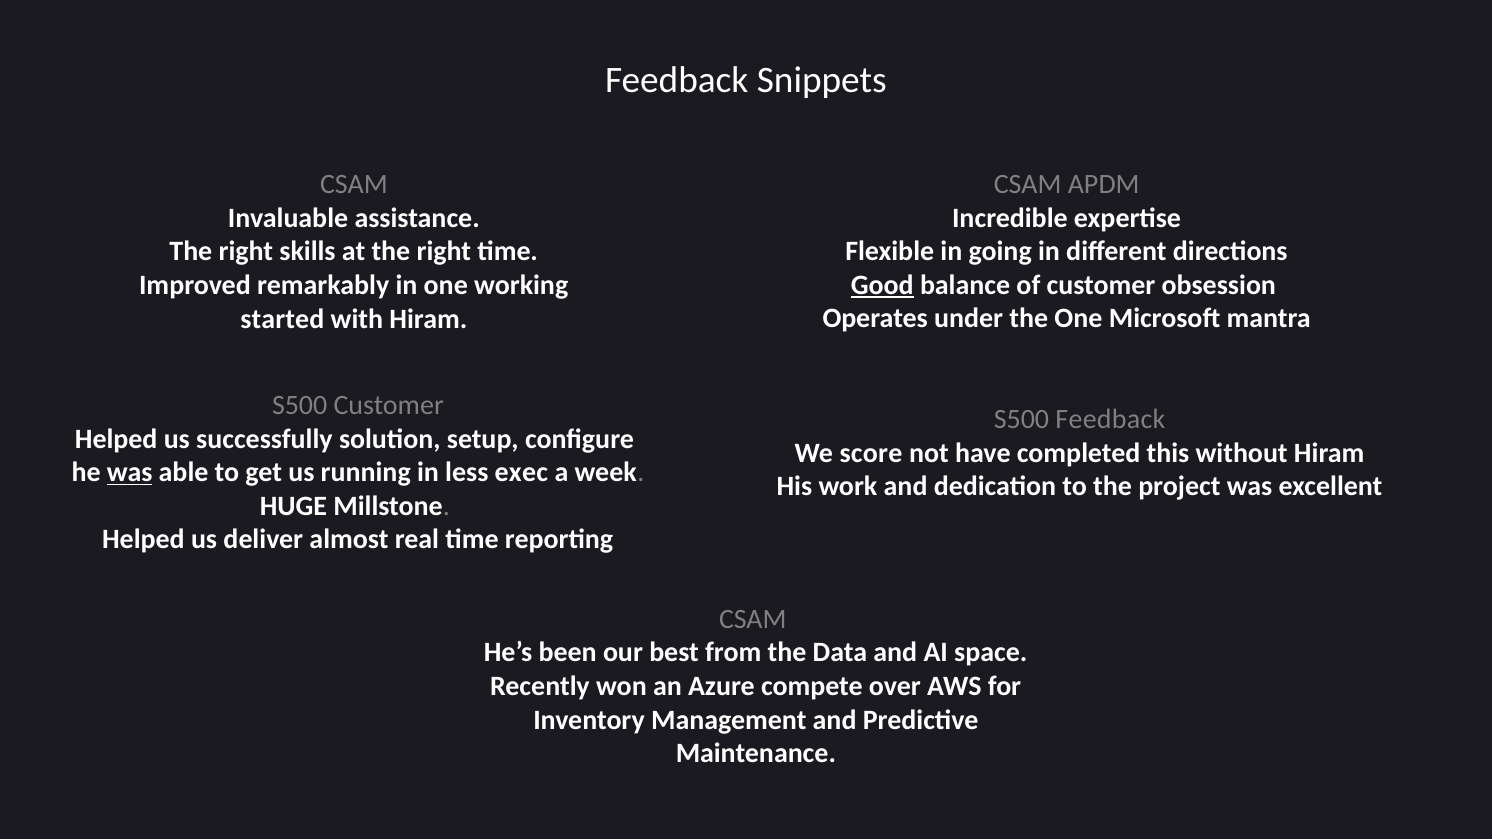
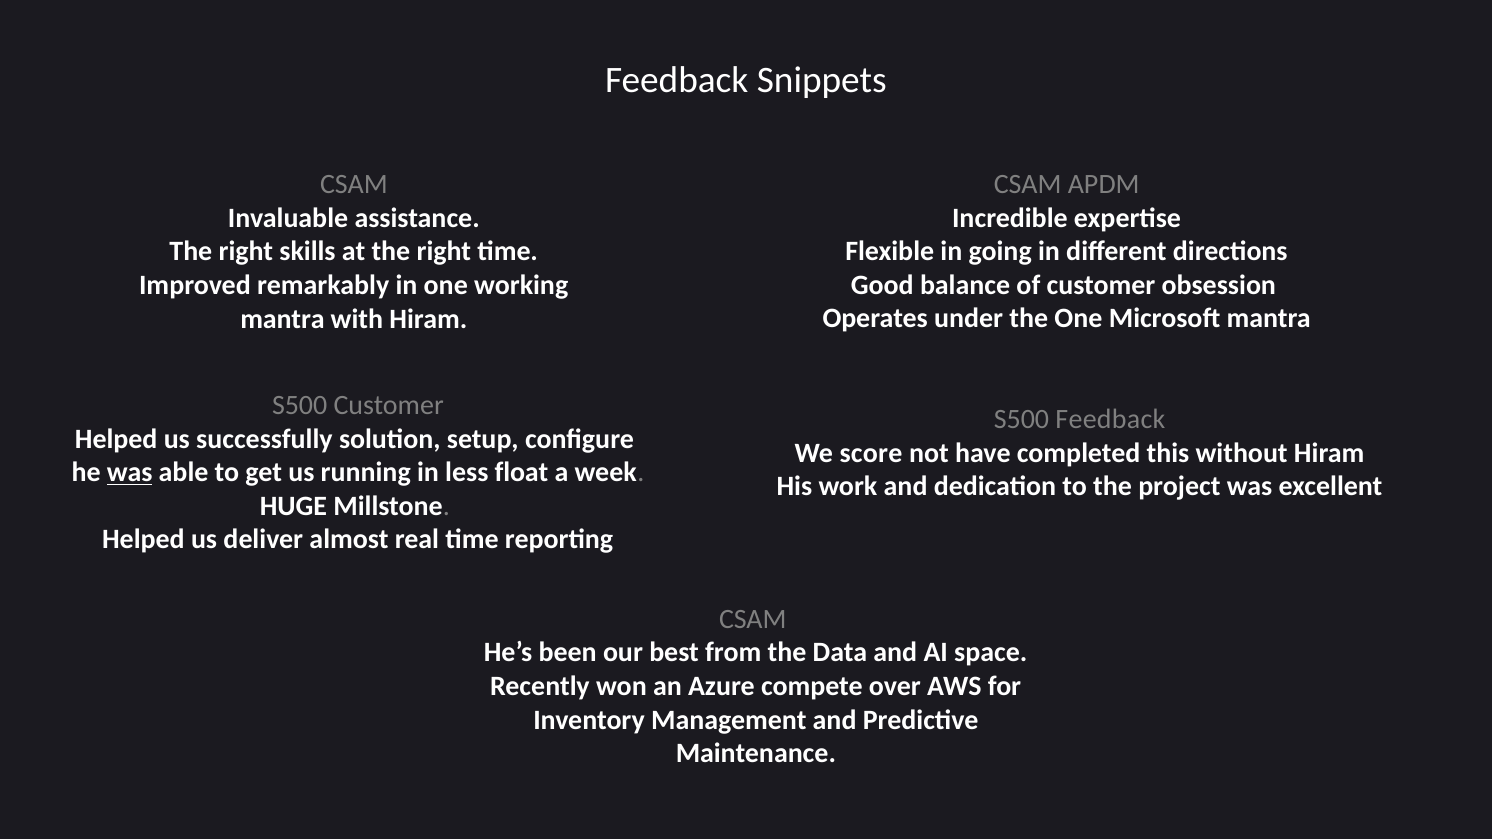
Good underline: present -> none (882, 285)
started: started -> mantra (282, 319)
exec: exec -> float (522, 473)
